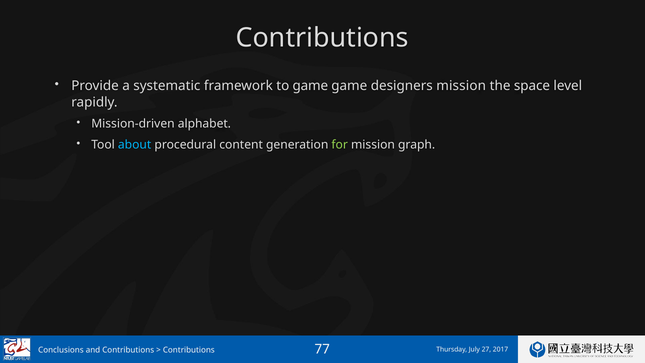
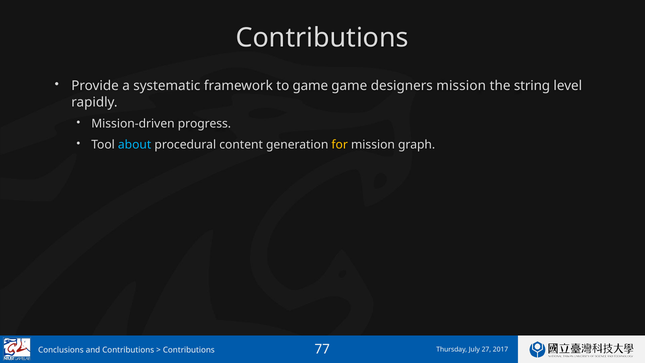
space: space -> string (532, 86)
alphabet: alphabet -> progress (204, 124)
for colour: light green -> yellow (340, 145)
